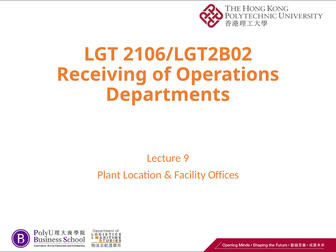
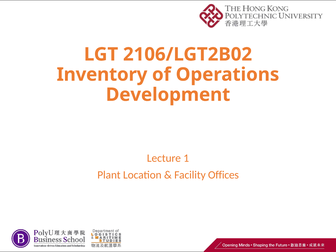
Receiving: Receiving -> Inventory (102, 75)
Departments: Departments -> Development (168, 95)
9: 9 -> 1 (186, 158)
